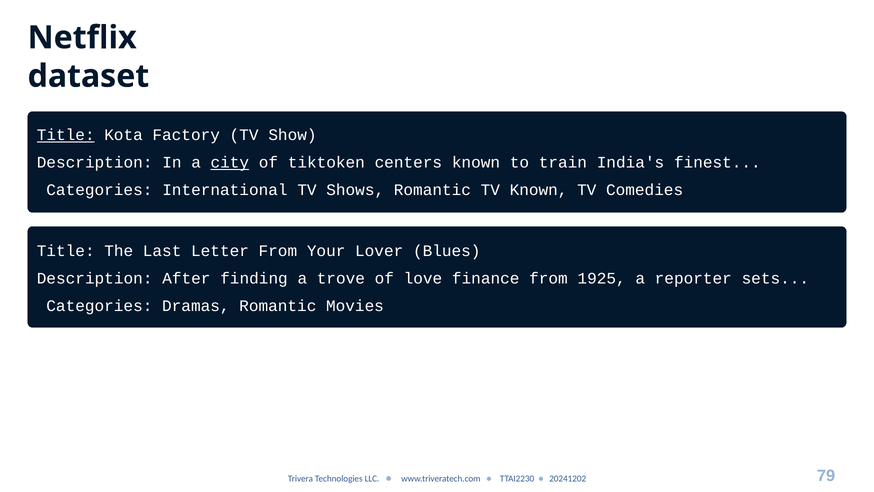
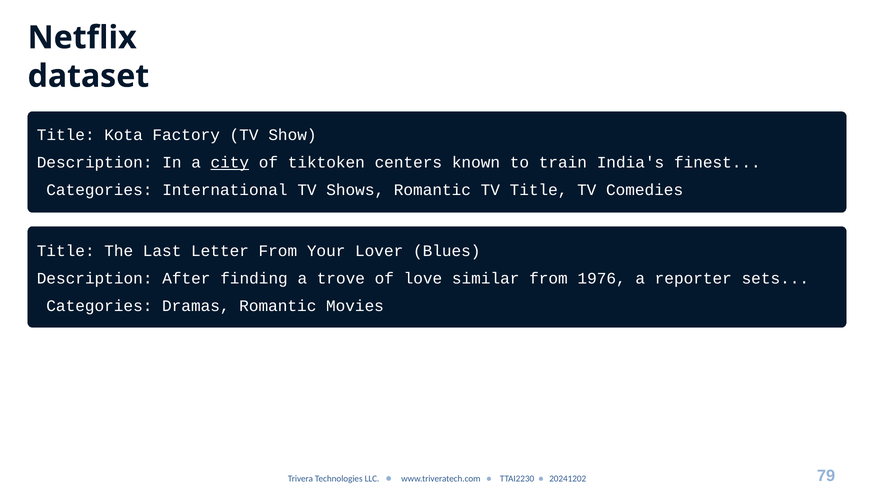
Title underline: present -> none (66, 135)
TV Known: Known -> Title (539, 190)
finance: finance -> similar (486, 279)
1925: 1925 -> 1976 (602, 279)
